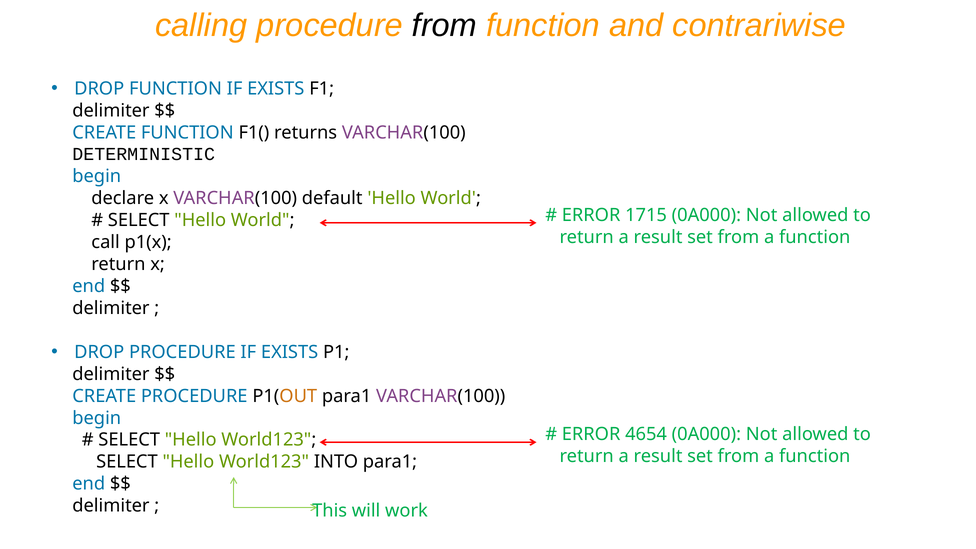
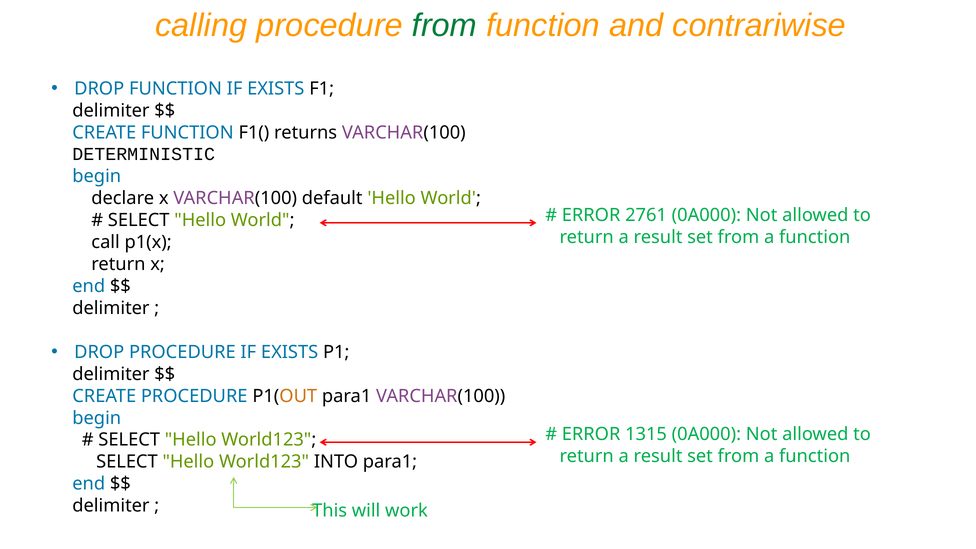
from colour: black -> green (445, 25)
1715: 1715 -> 2761 (646, 215)
4654: 4654 -> 1315 (646, 434)
